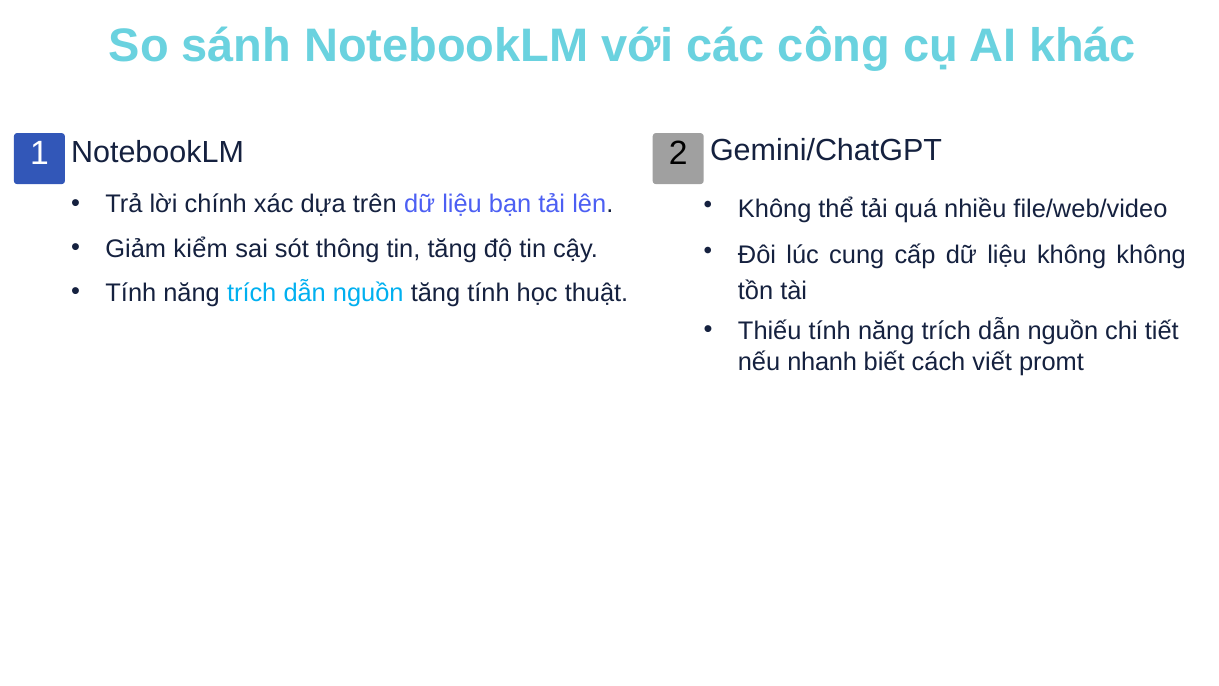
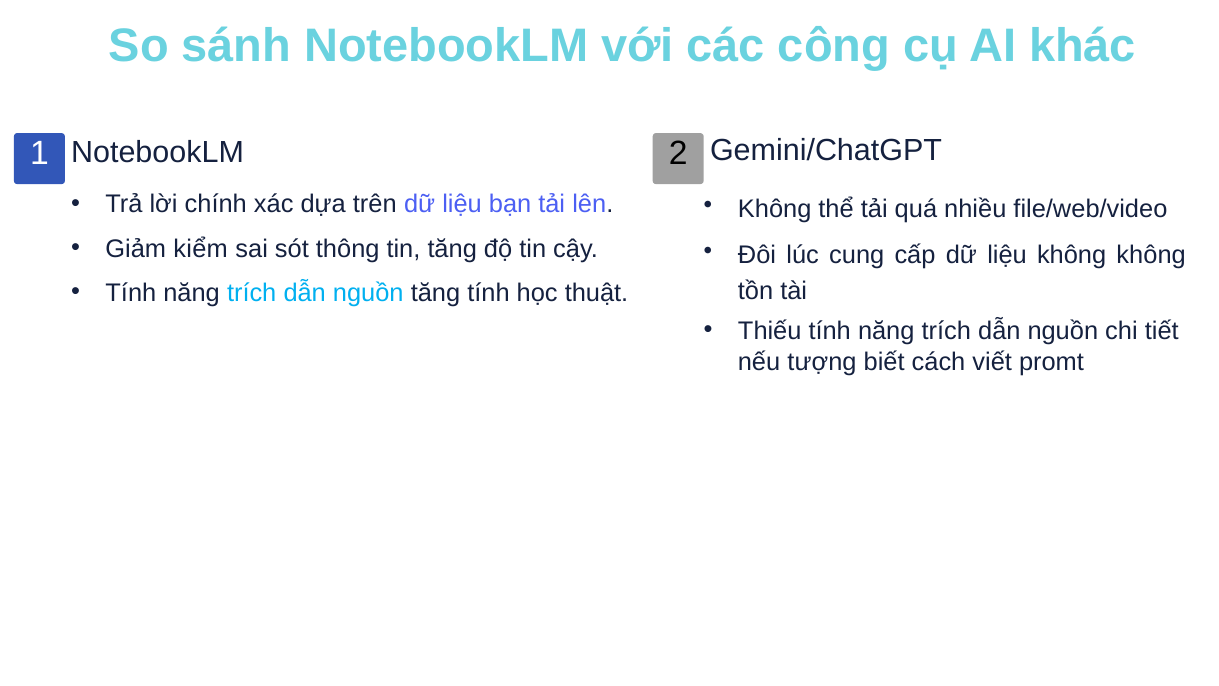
nhanh: nhanh -> tượng (822, 362)
